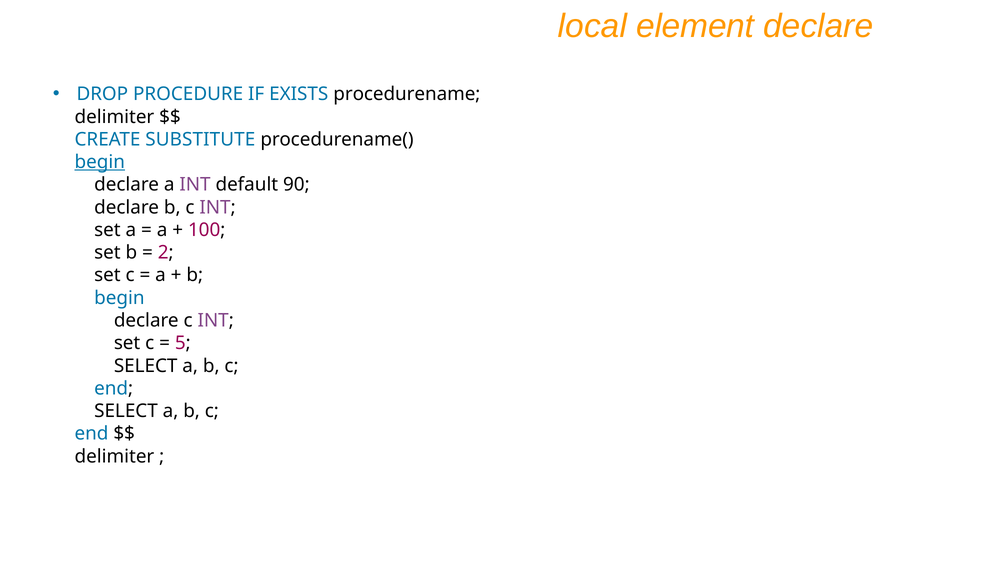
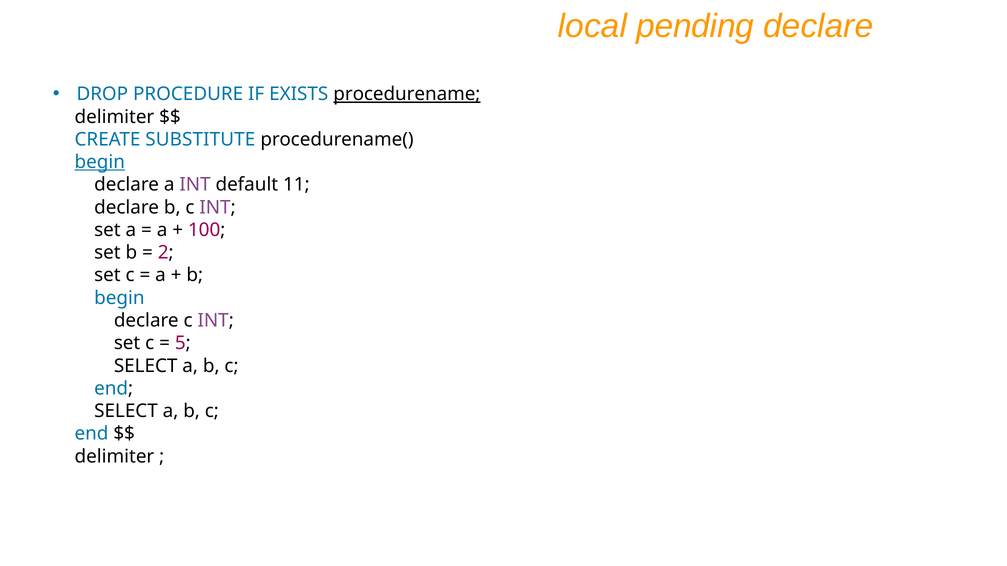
element: element -> pending (695, 26)
procedurename underline: none -> present (407, 94)
90: 90 -> 11 (296, 185)
